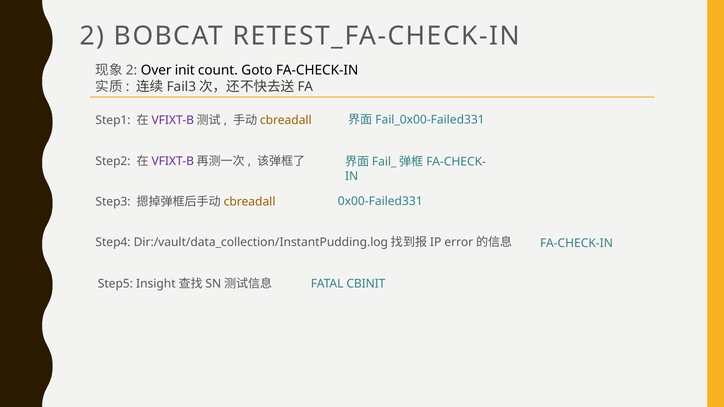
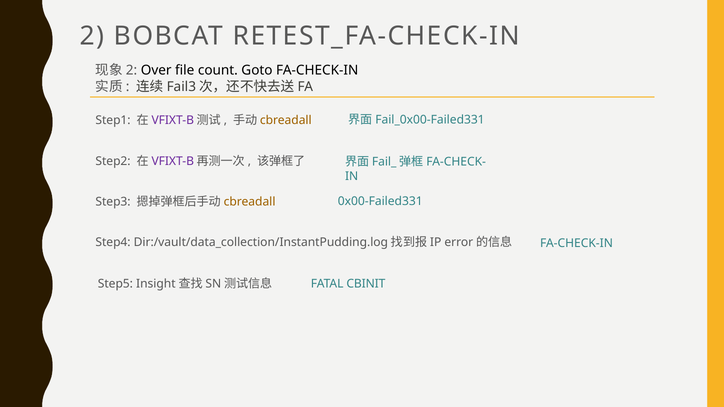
init: init -> file (185, 70)
